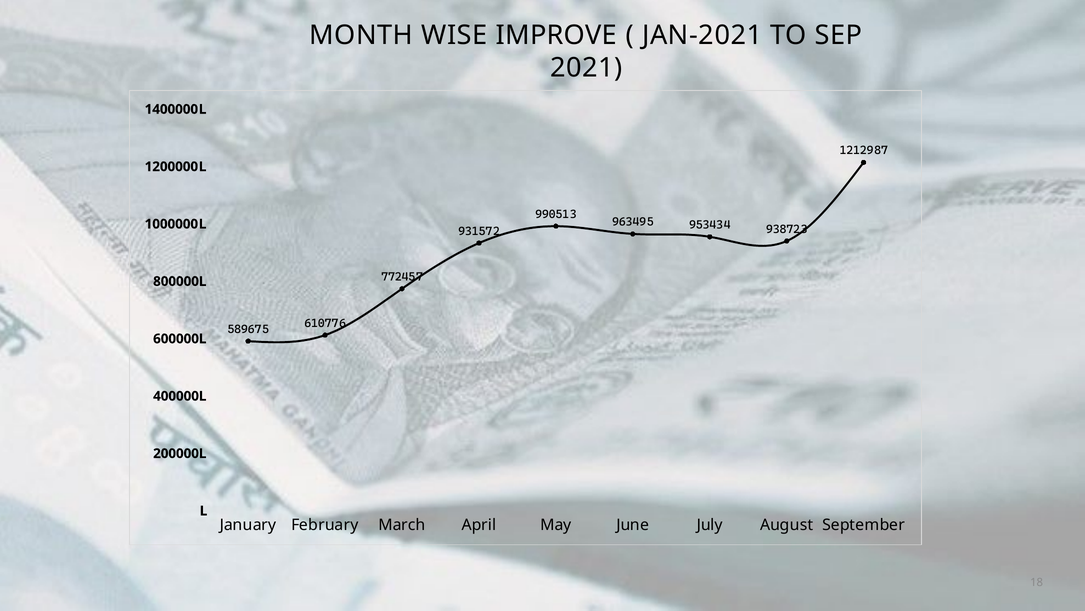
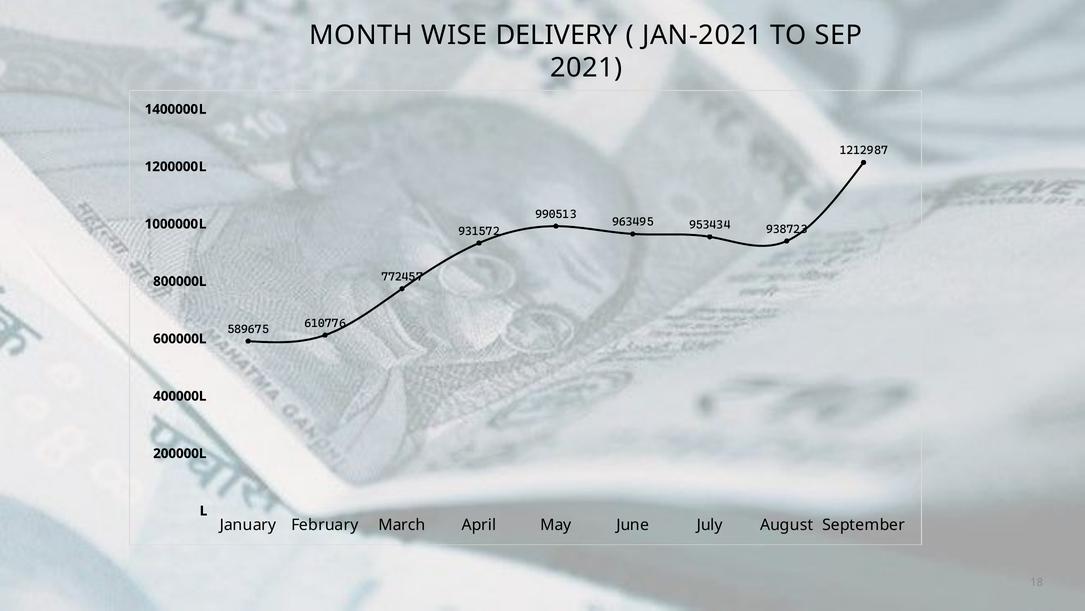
IMPROVE: IMPROVE -> DELIVERY (557, 35)
